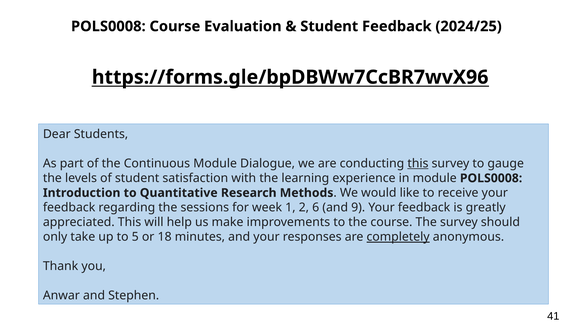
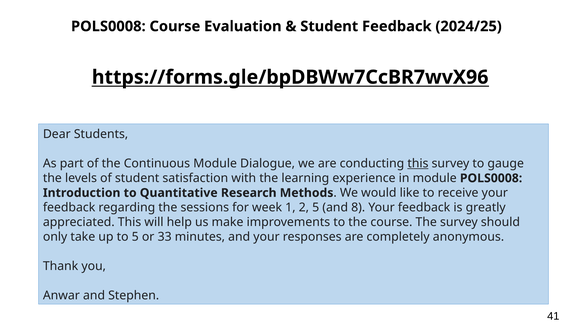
2 6: 6 -> 5 (316, 208)
9: 9 -> 8 (358, 208)
18: 18 -> 33 (165, 237)
completely underline: present -> none (398, 237)
